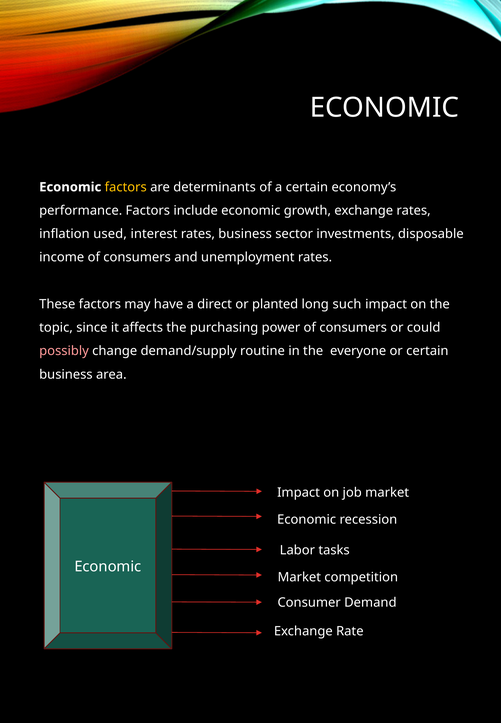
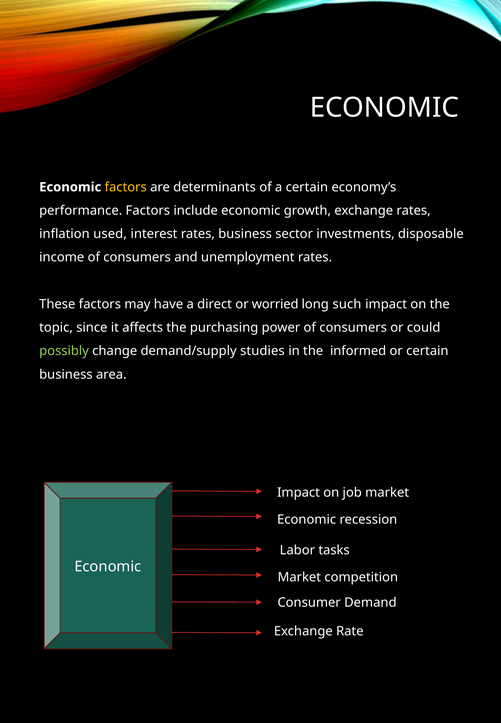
planted: planted -> worried (275, 304)
possibly colour: pink -> light green (64, 351)
routine: routine -> studies (262, 351)
everyone: everyone -> informed (358, 351)
